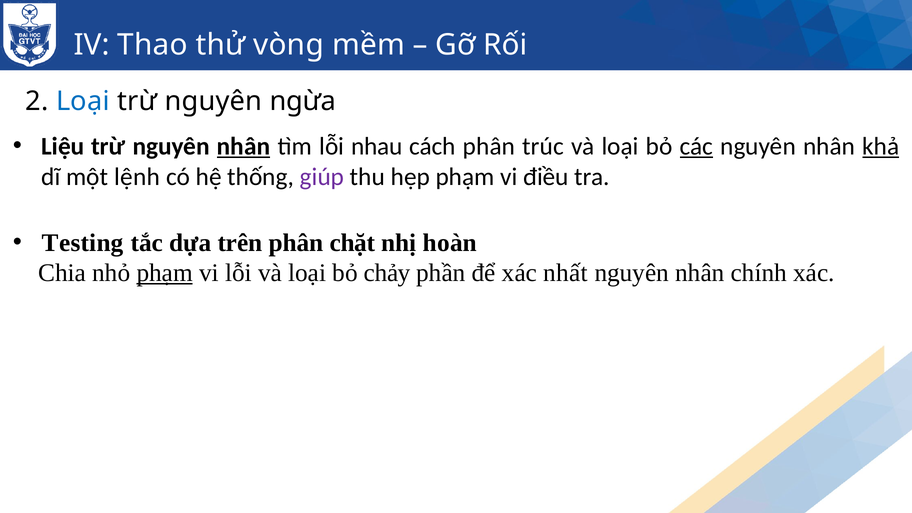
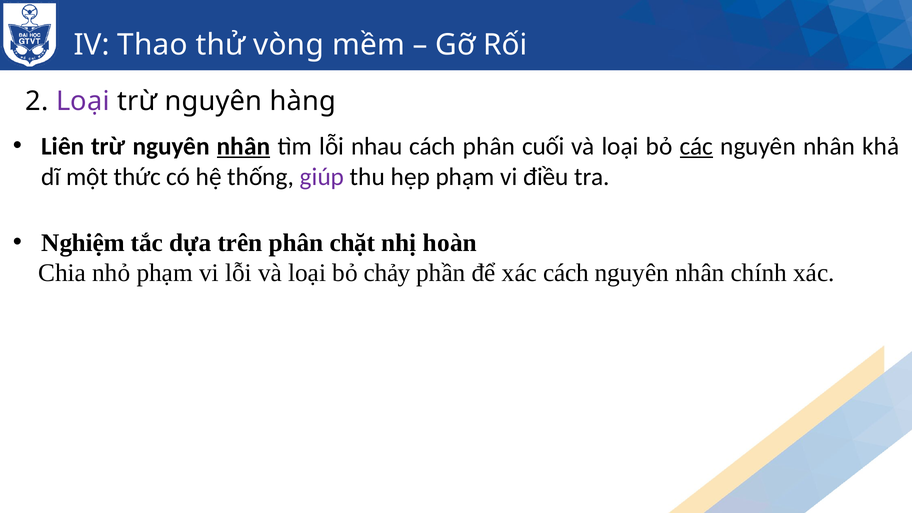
Loại colour: blue -> purple (83, 101)
ngừa: ngừa -> hàng (303, 101)
Liệu: Liệu -> Liên (63, 147)
trúc: trúc -> cuối (543, 147)
khả underline: present -> none (881, 147)
lệnh: lệnh -> thức (137, 177)
Testing: Testing -> Nghiệm (83, 243)
phạm underline: present -> none (165, 273)
xác nhất: nhất -> cách (566, 273)
